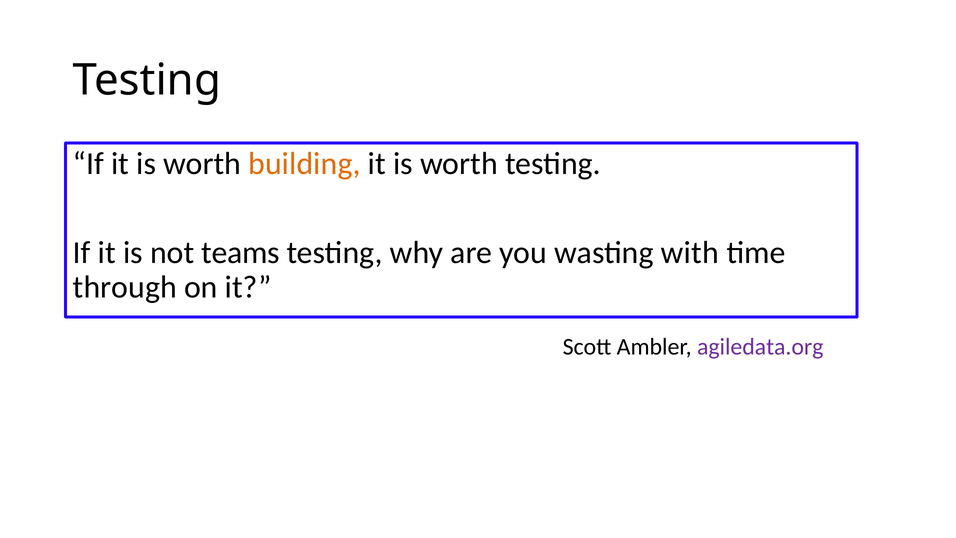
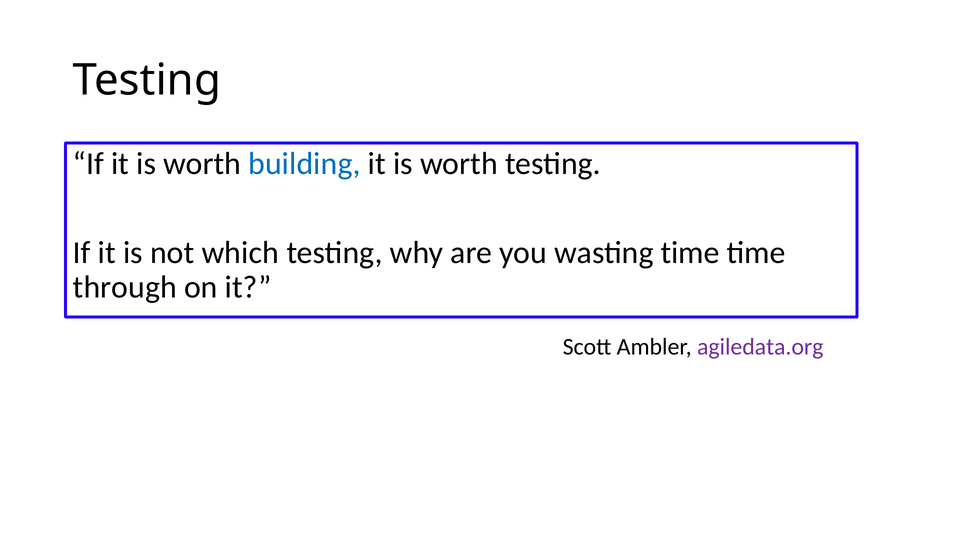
building colour: orange -> blue (304, 164)
teams: teams -> which (240, 253)
wasting with: with -> time (690, 253)
